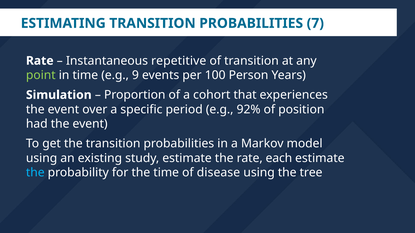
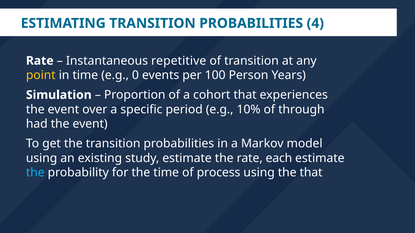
7: 7 -> 4 (315, 23)
point colour: light green -> yellow (41, 75)
9: 9 -> 0 (135, 75)
92%: 92% -> 10% (249, 110)
position: position -> through (301, 110)
disease: disease -> process (219, 173)
the tree: tree -> that (311, 173)
